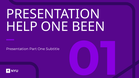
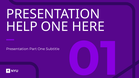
BEEN: BEEN -> HERE (88, 27)
